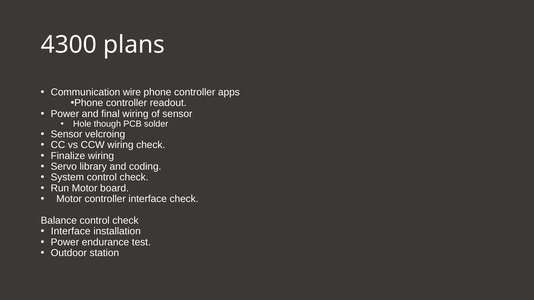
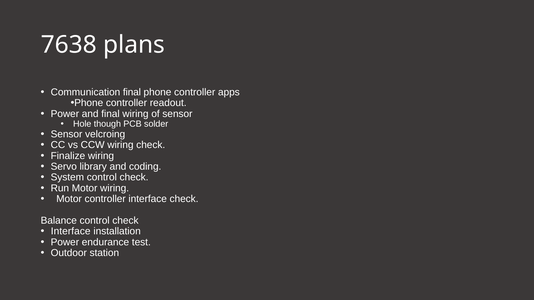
4300: 4300 -> 7638 (69, 45)
Communication wire: wire -> final (132, 92)
Motor board: board -> wiring (115, 188)
